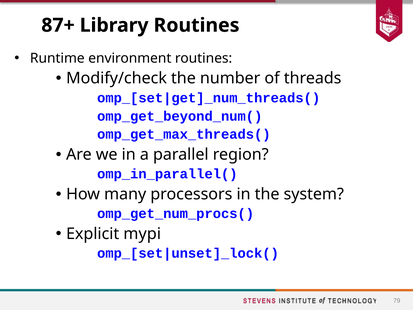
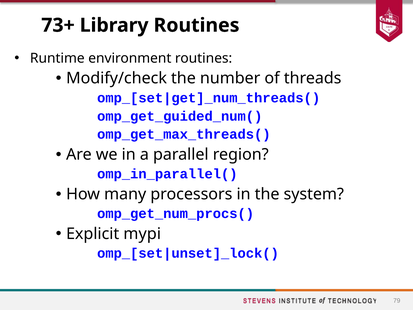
87+: 87+ -> 73+ (58, 25)
omp_get_beyond_num(: omp_get_beyond_num( -> omp_get_guided_num( (180, 116)
